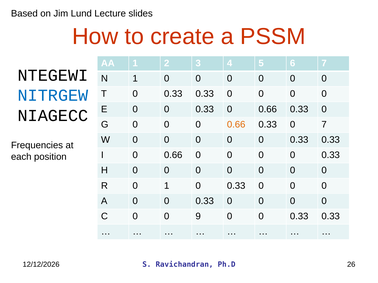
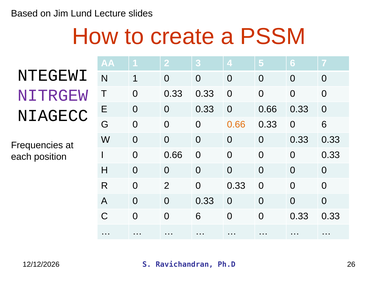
NITRGEW colour: blue -> purple (53, 96)
0.33 0 7: 7 -> 6 (324, 125)
0 1: 1 -> 2 (167, 186)
0 0 9: 9 -> 6 (198, 217)
